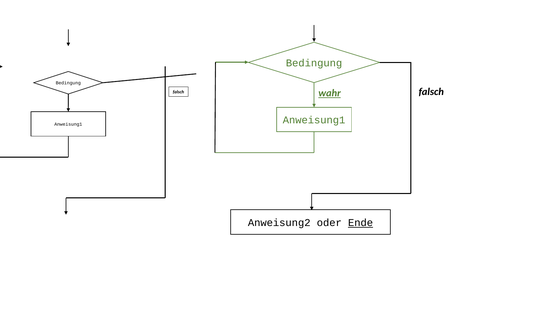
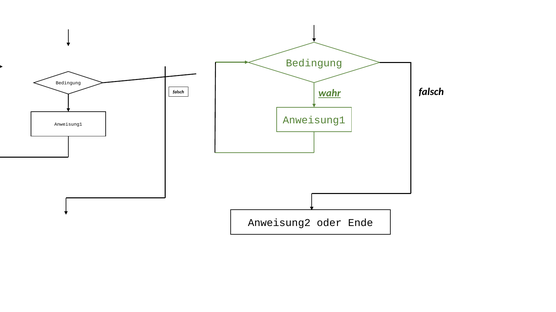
Ende underline: present -> none (361, 223)
